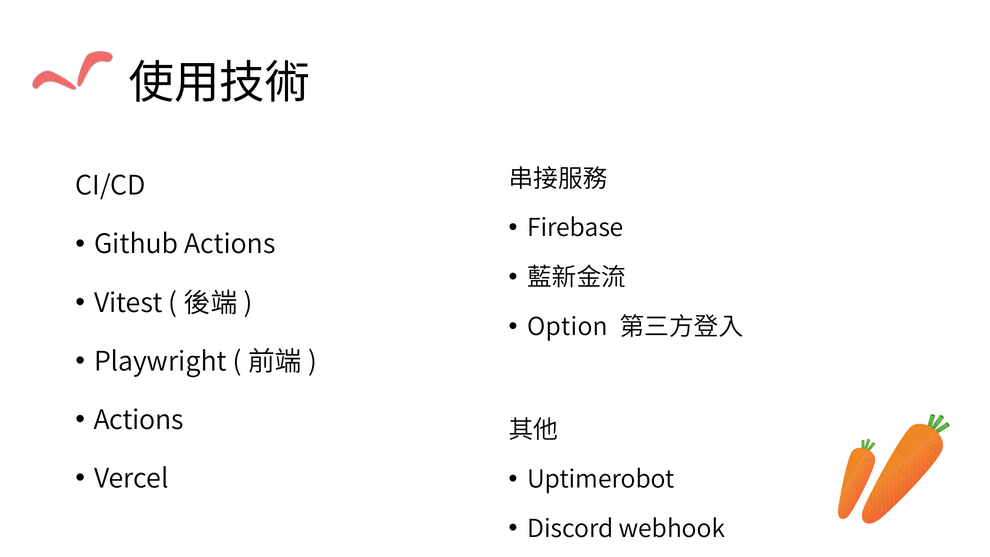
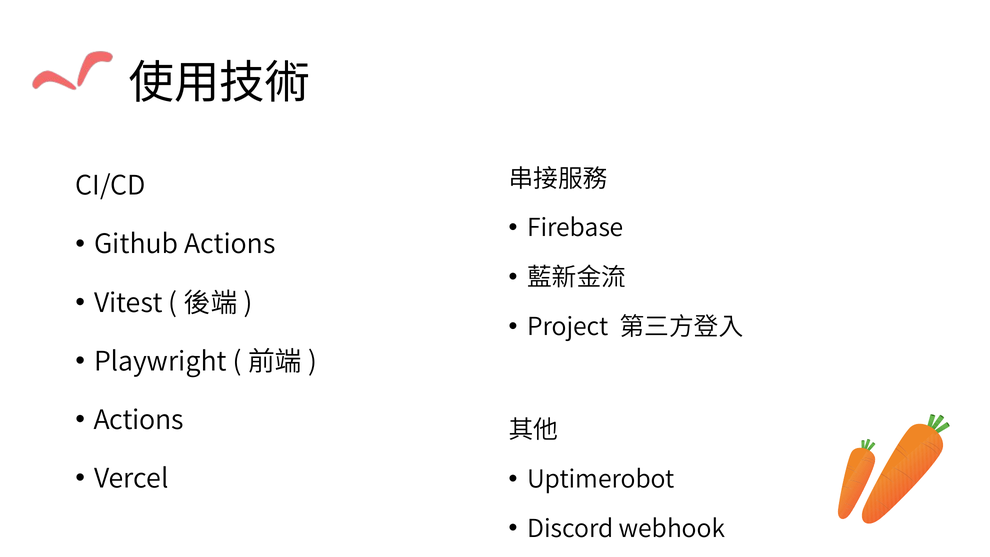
Option: Option -> Project (568, 327)
